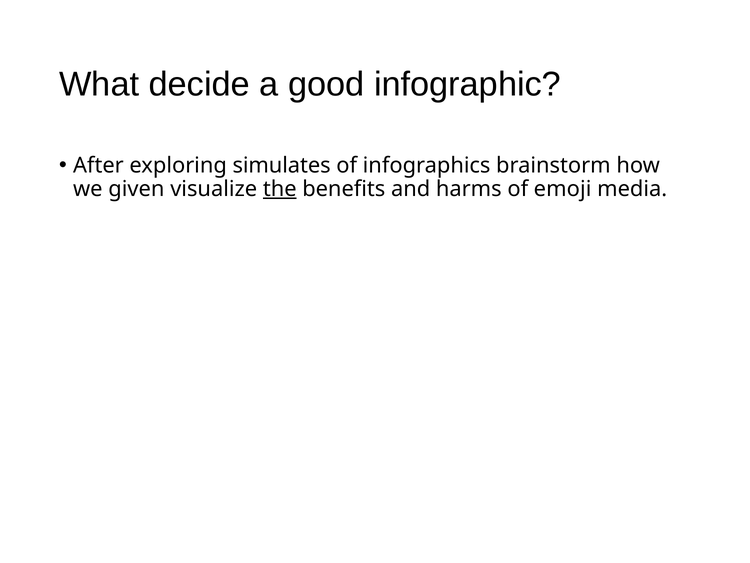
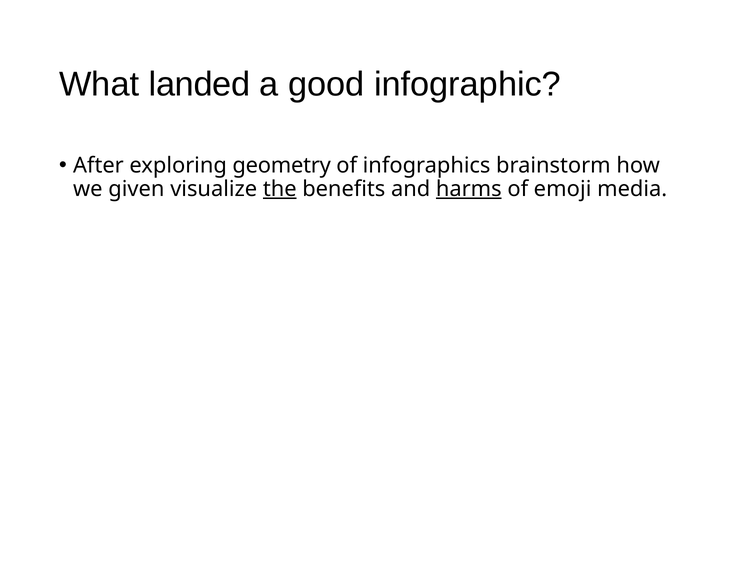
decide: decide -> landed (199, 84)
simulates: simulates -> geometry (282, 165)
harms underline: none -> present (469, 189)
